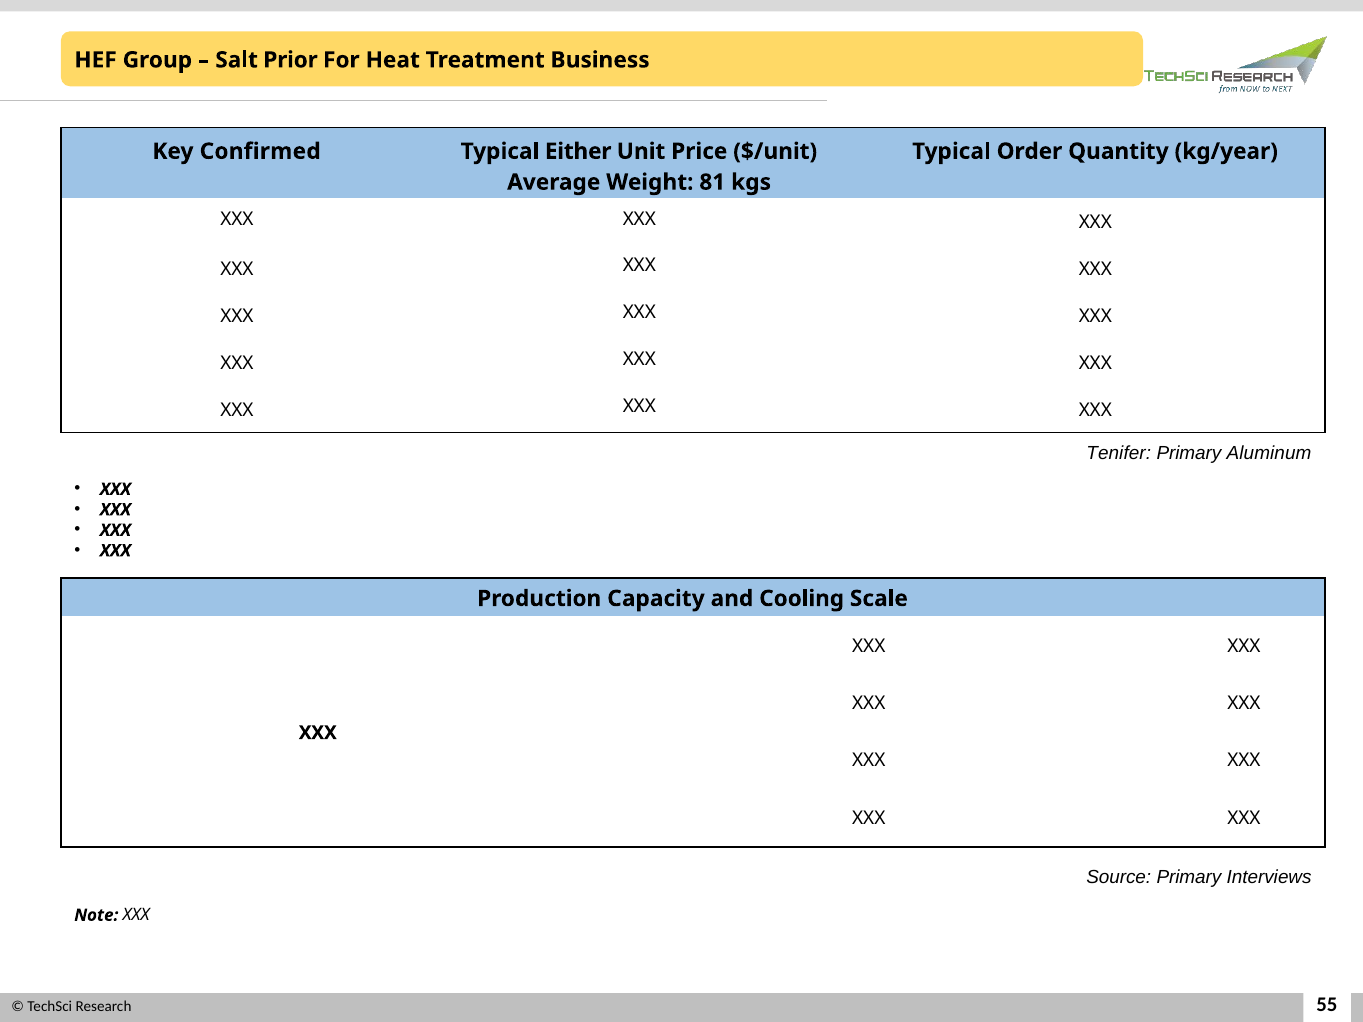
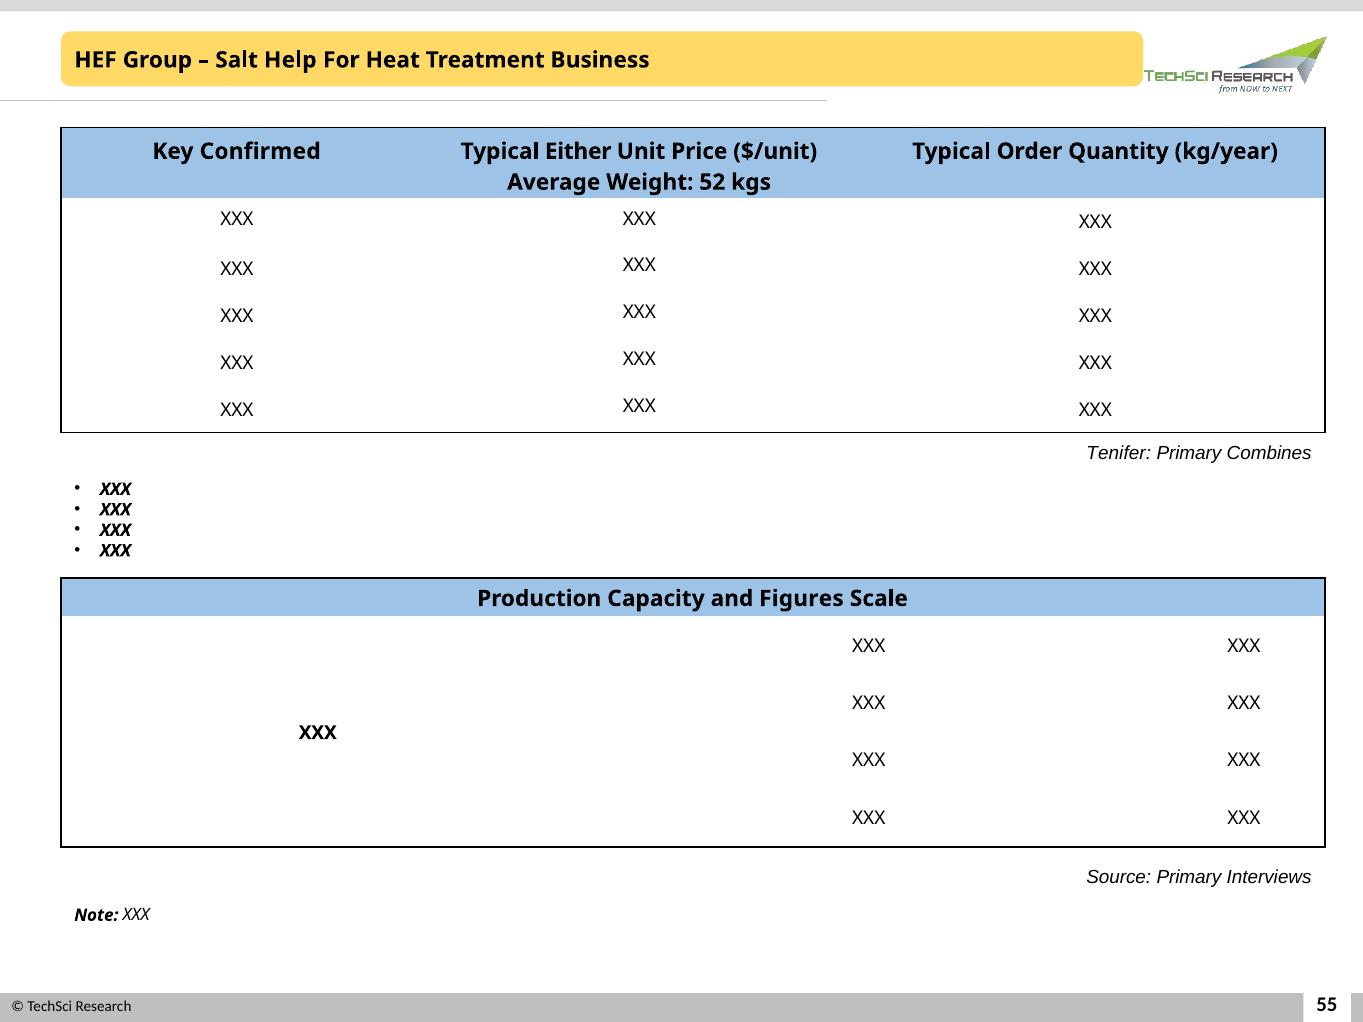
Prior: Prior -> Help (290, 60)
81: 81 -> 52 (712, 182)
Aluminum: Aluminum -> Combines (1269, 454)
Cooling: Cooling -> Figures (801, 599)
